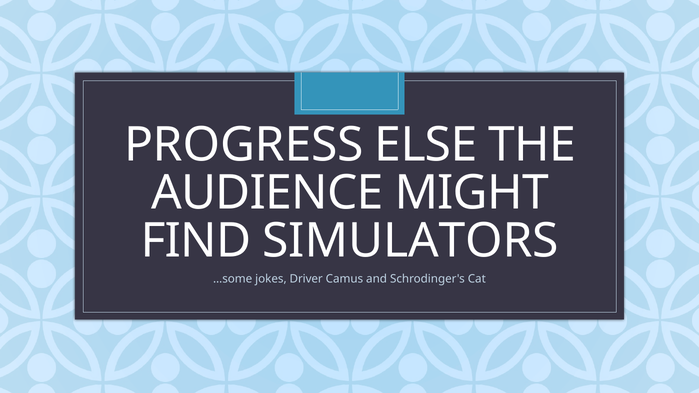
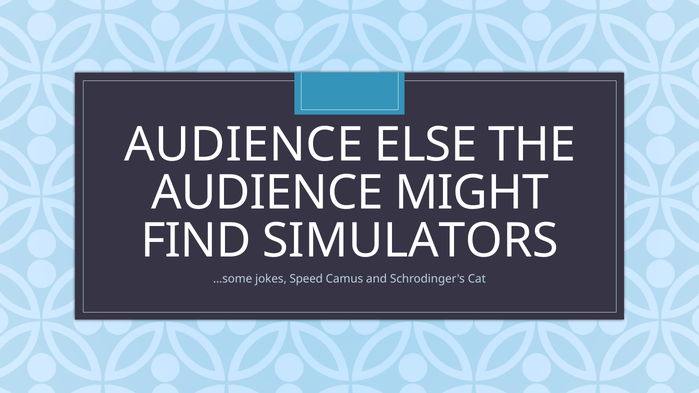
PROGRESS: PROGRESS -> AUDIENCE (244, 145)
Driver: Driver -> Speed (306, 279)
